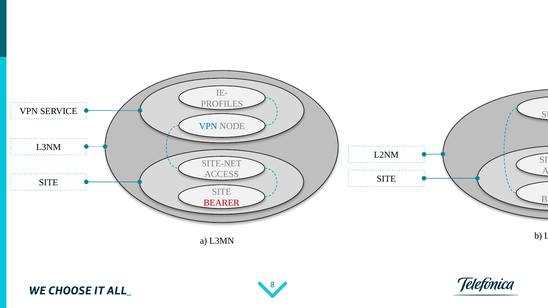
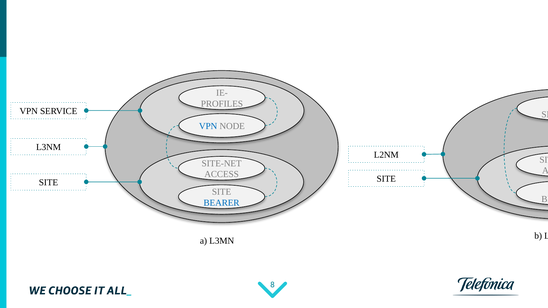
BEARER colour: red -> blue (222, 203)
